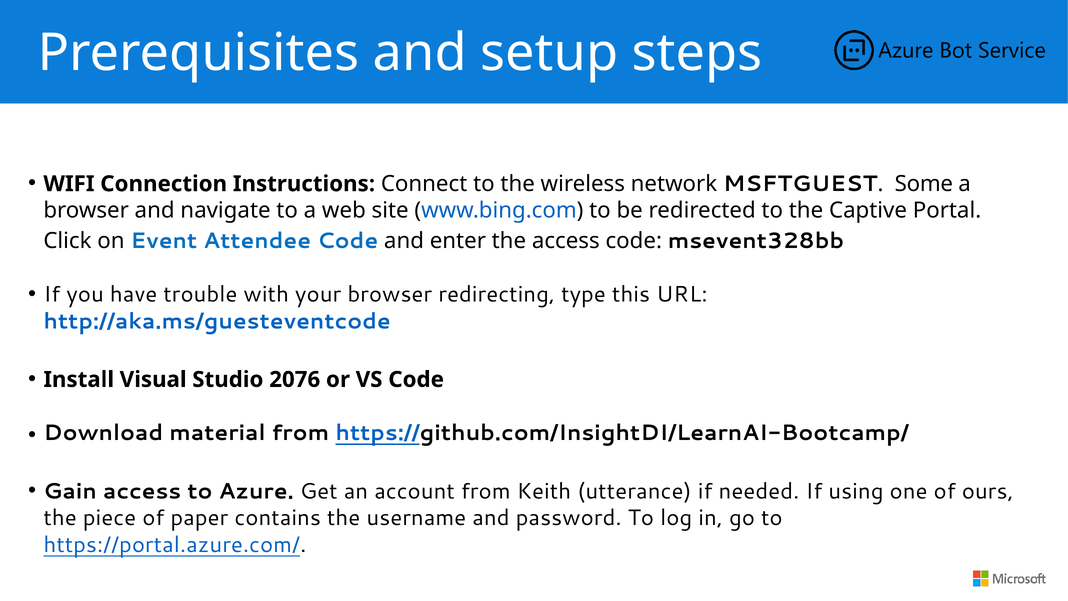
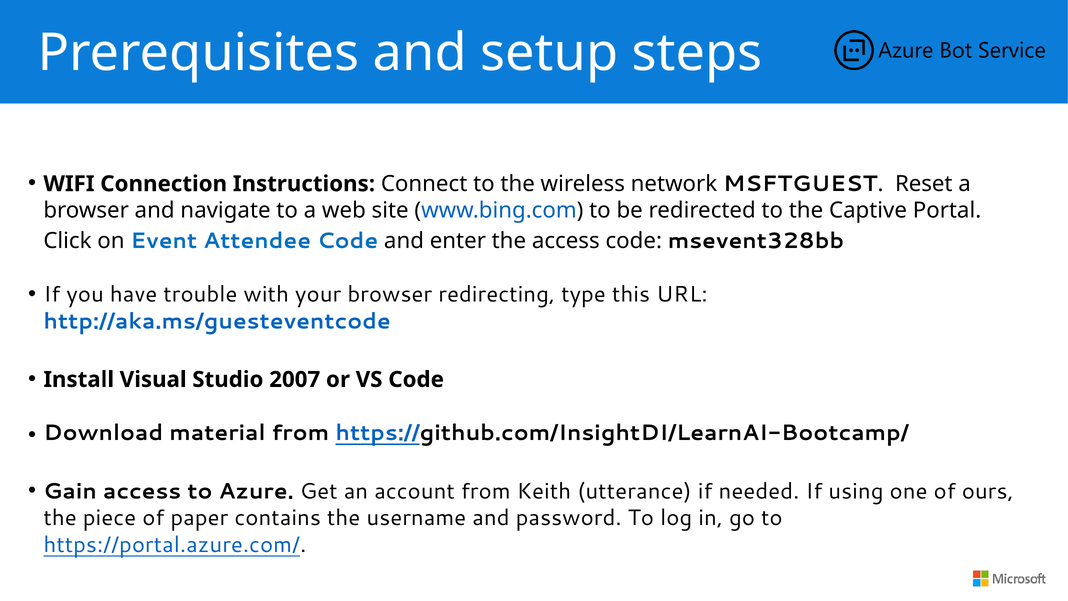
Some: Some -> Reset (924, 184)
2076: 2076 -> 2007 (295, 379)
